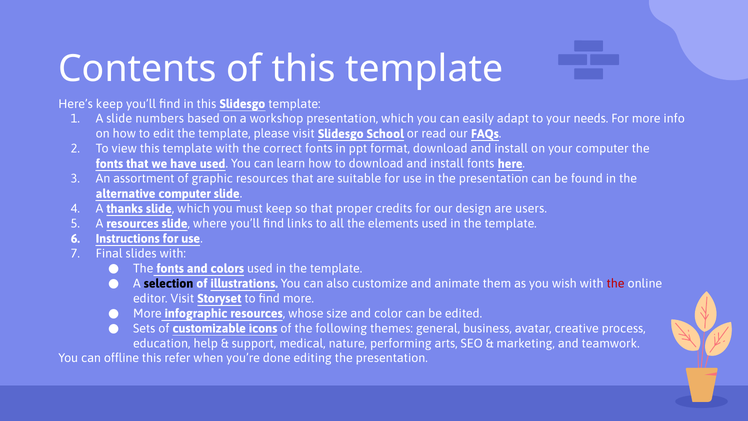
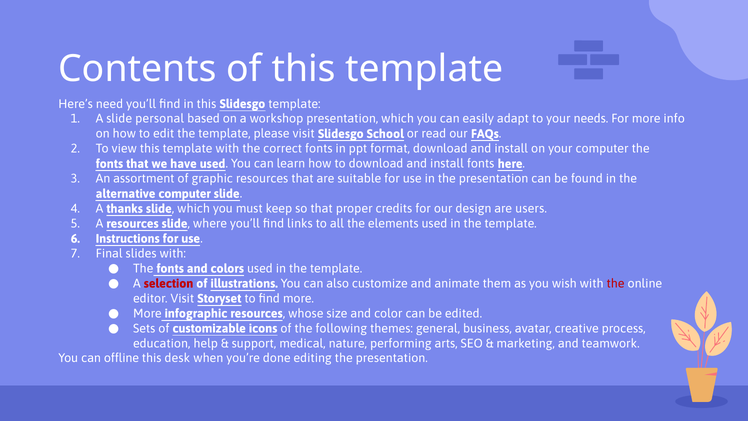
Here’s keep: keep -> need (110, 104)
numbers: numbers -> personal (160, 119)
selection colour: black -> red (168, 283)
refer: refer -> desk (177, 358)
